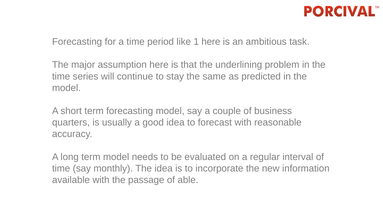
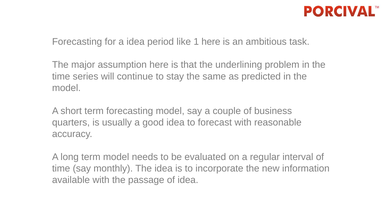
a time: time -> idea (136, 42)
of able: able -> idea (188, 180)
